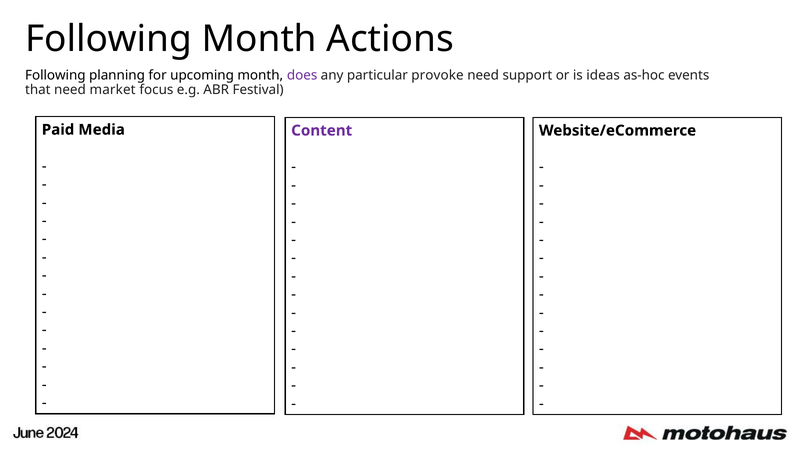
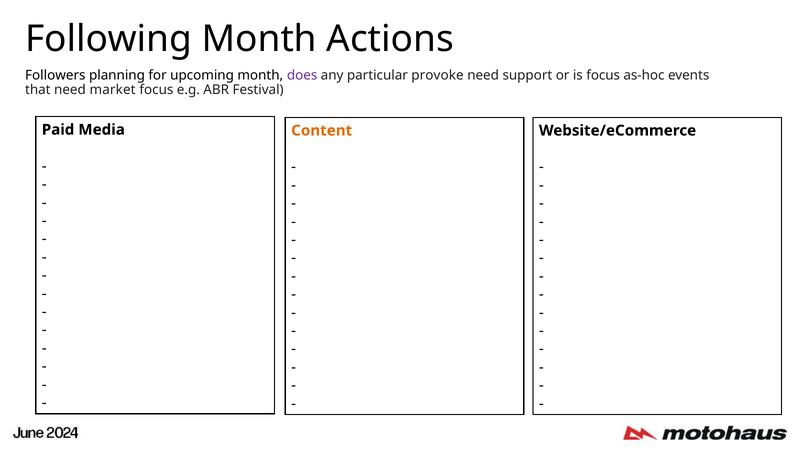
Following: Following -> Followers (55, 75)
is ideas: ideas -> focus (603, 75)
Content colour: purple -> orange (322, 131)
